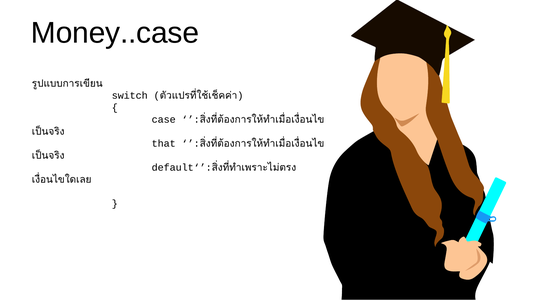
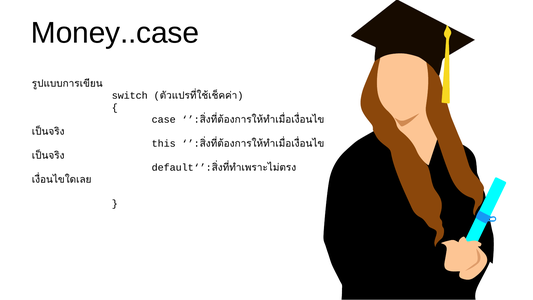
that: that -> this (164, 144)
